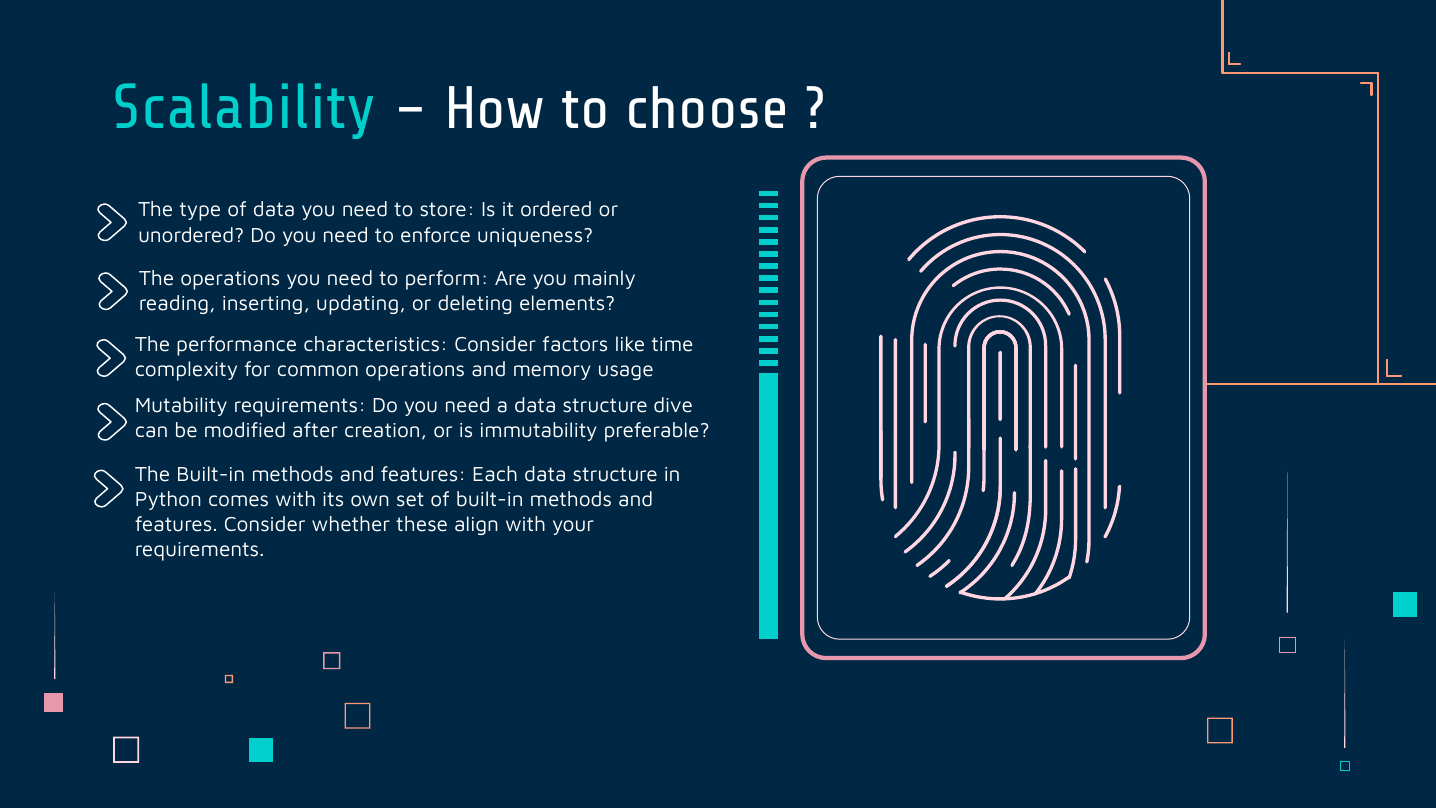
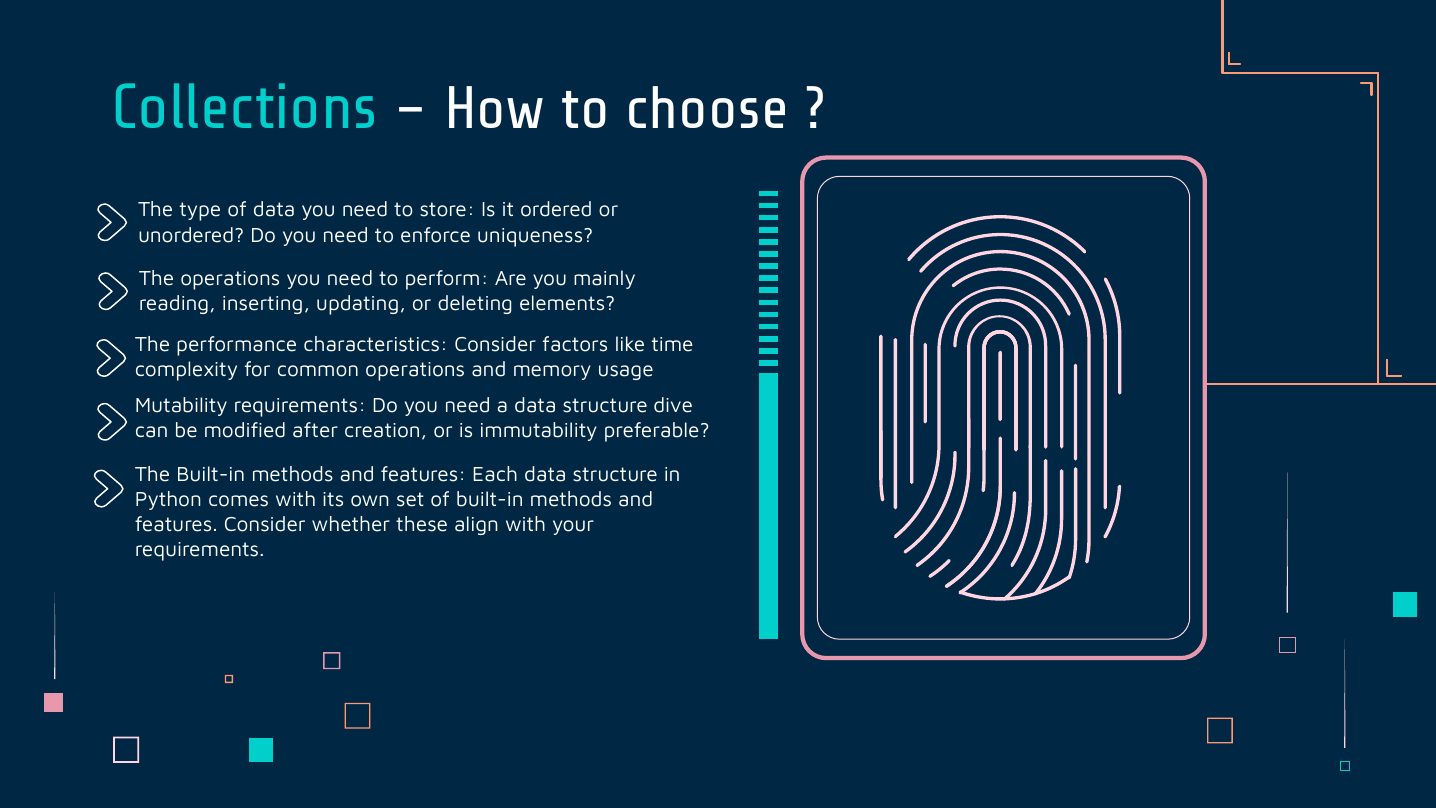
Scalability: Scalability -> Collections (245, 107)
